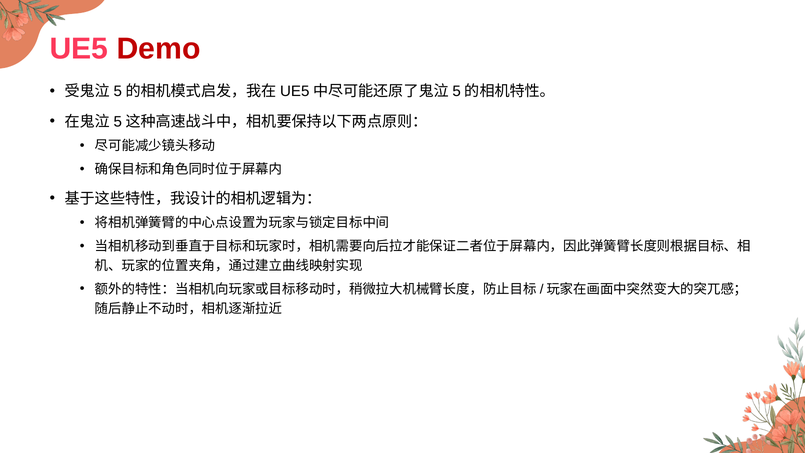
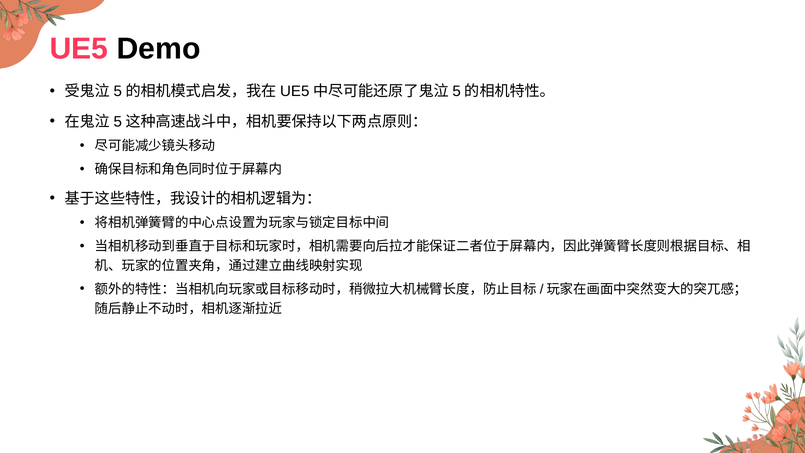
Demo colour: red -> black (159, 49)
